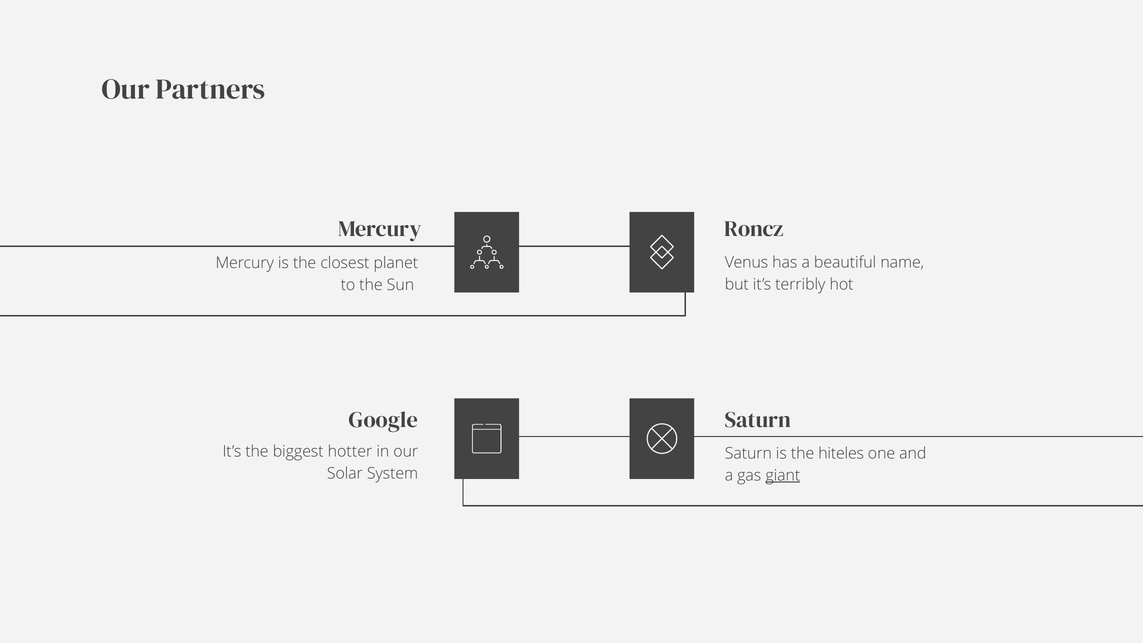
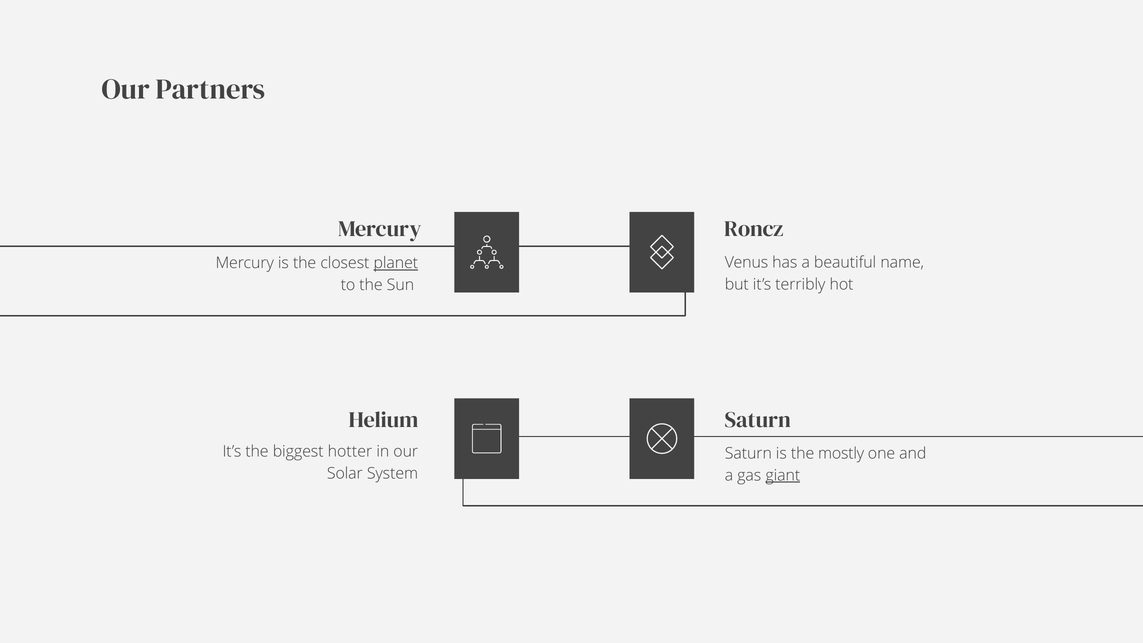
planet underline: none -> present (396, 263)
Google: Google -> Helium (384, 420)
hiteles: hiteles -> mostly (841, 453)
